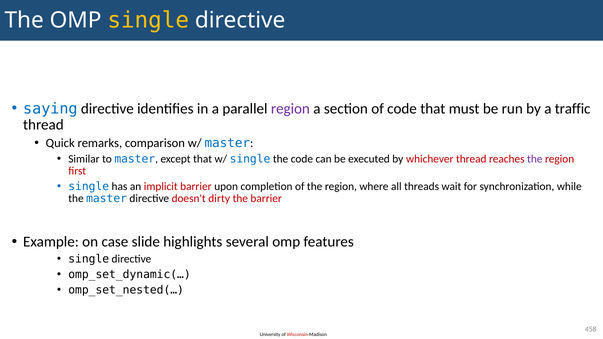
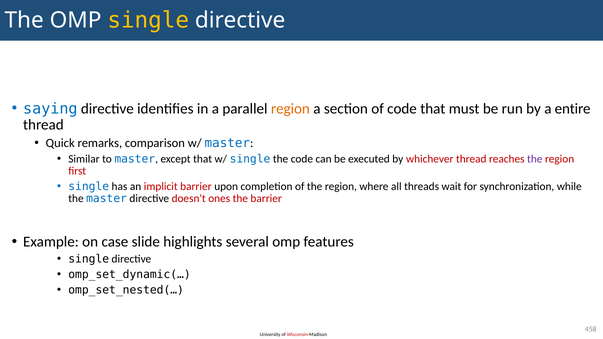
region colour: purple -> orange (290, 109)
traffic: traffic -> entire (573, 109)
dirty: dirty -> ones (219, 199)
